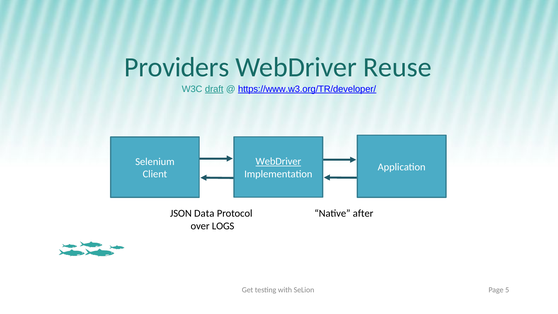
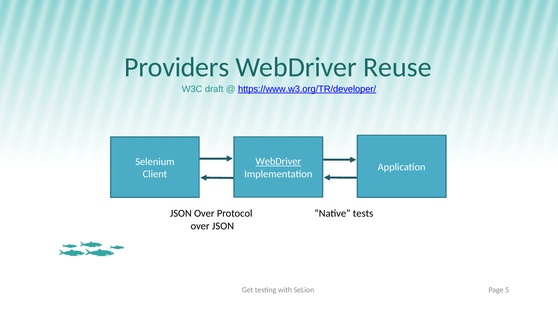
draft underline: present -> none (214, 89)
JSON Data: Data -> Over (204, 213)
after: after -> tests (363, 213)
over LOGS: LOGS -> JSON (223, 226)
